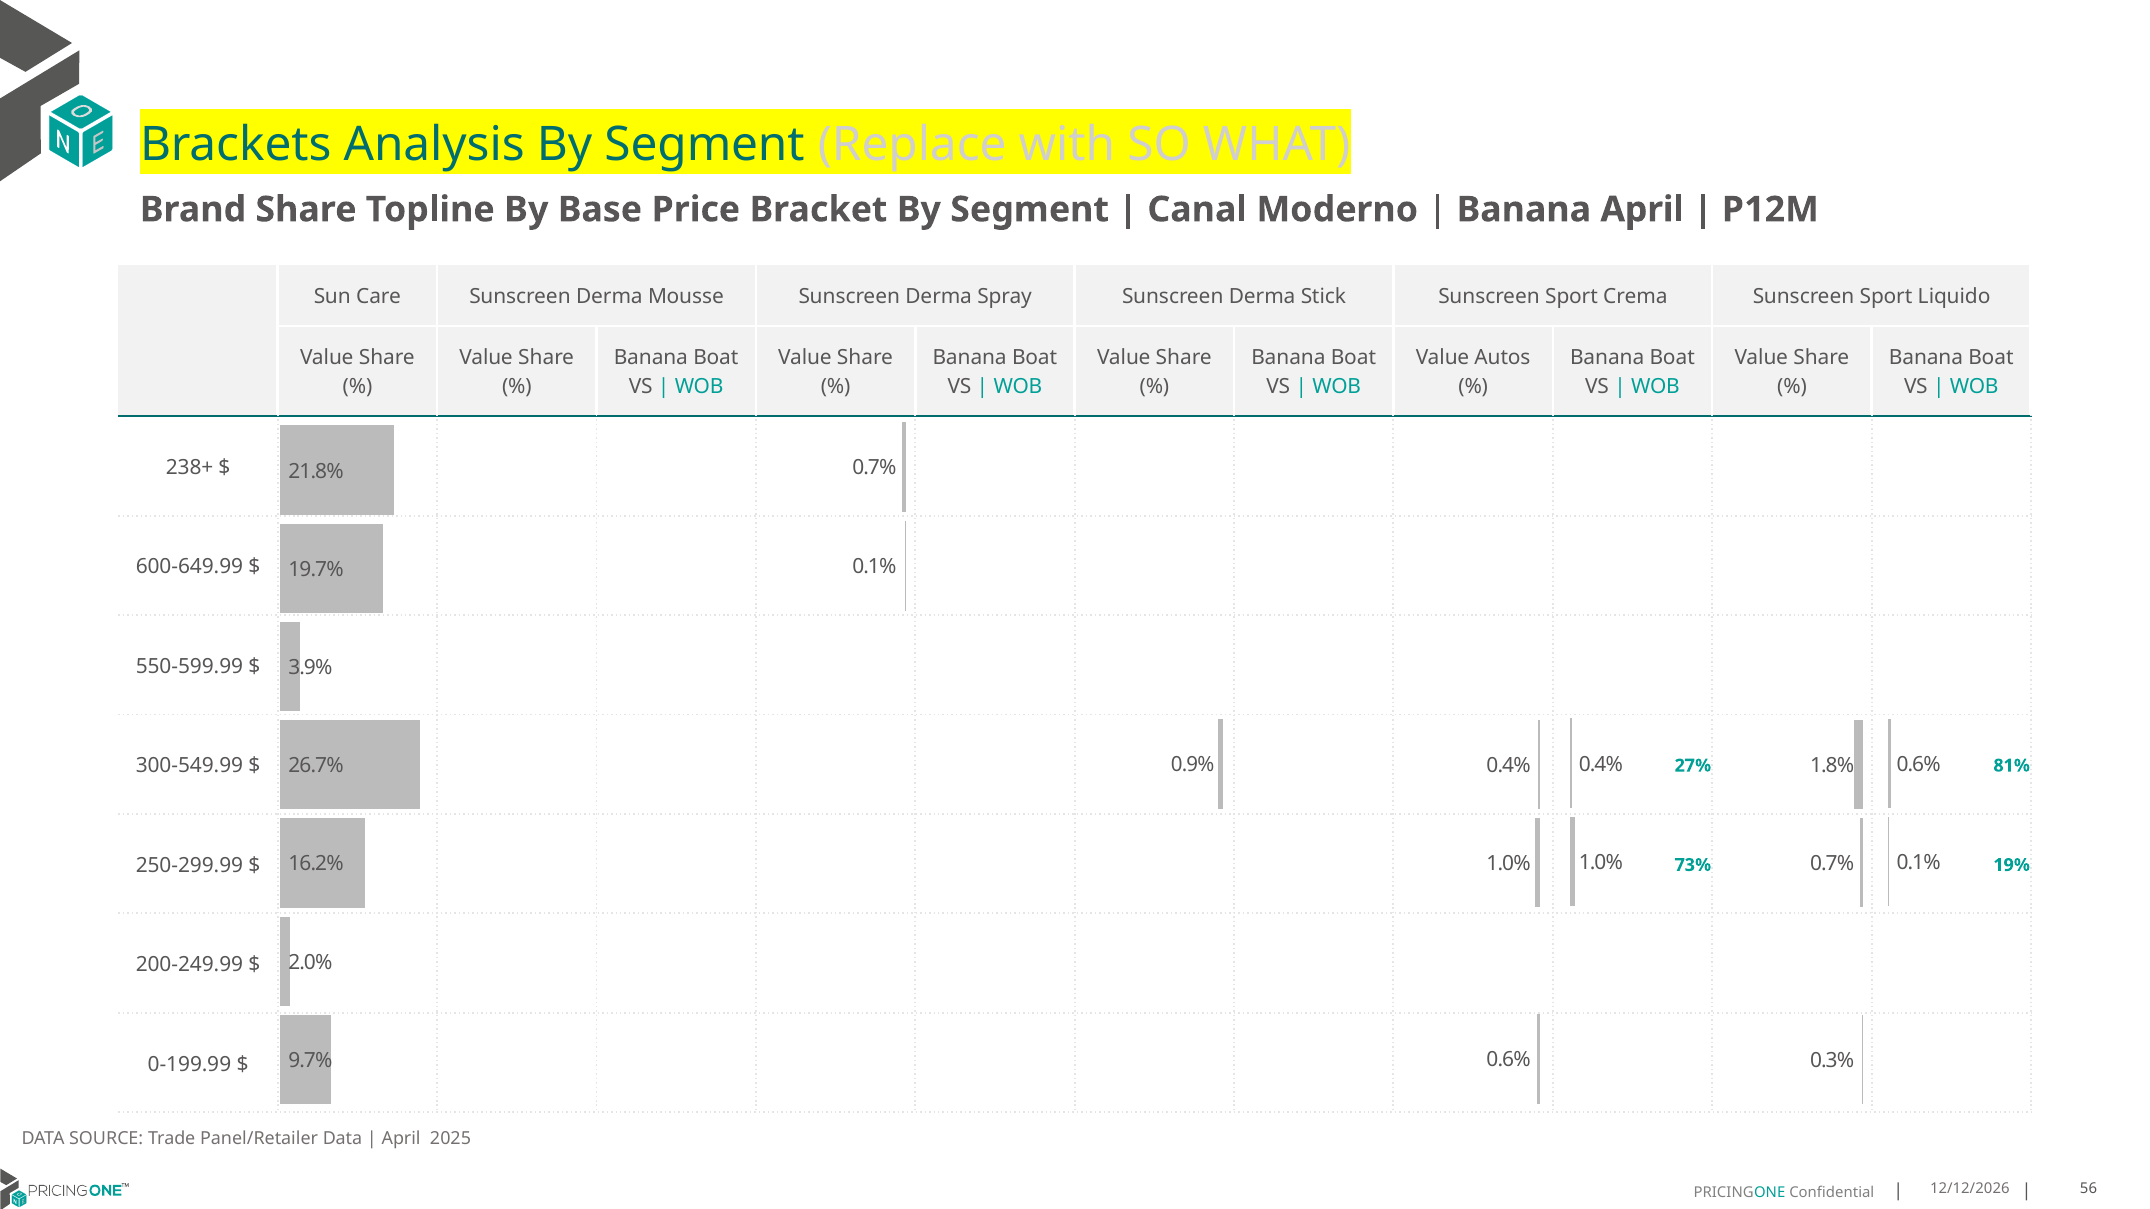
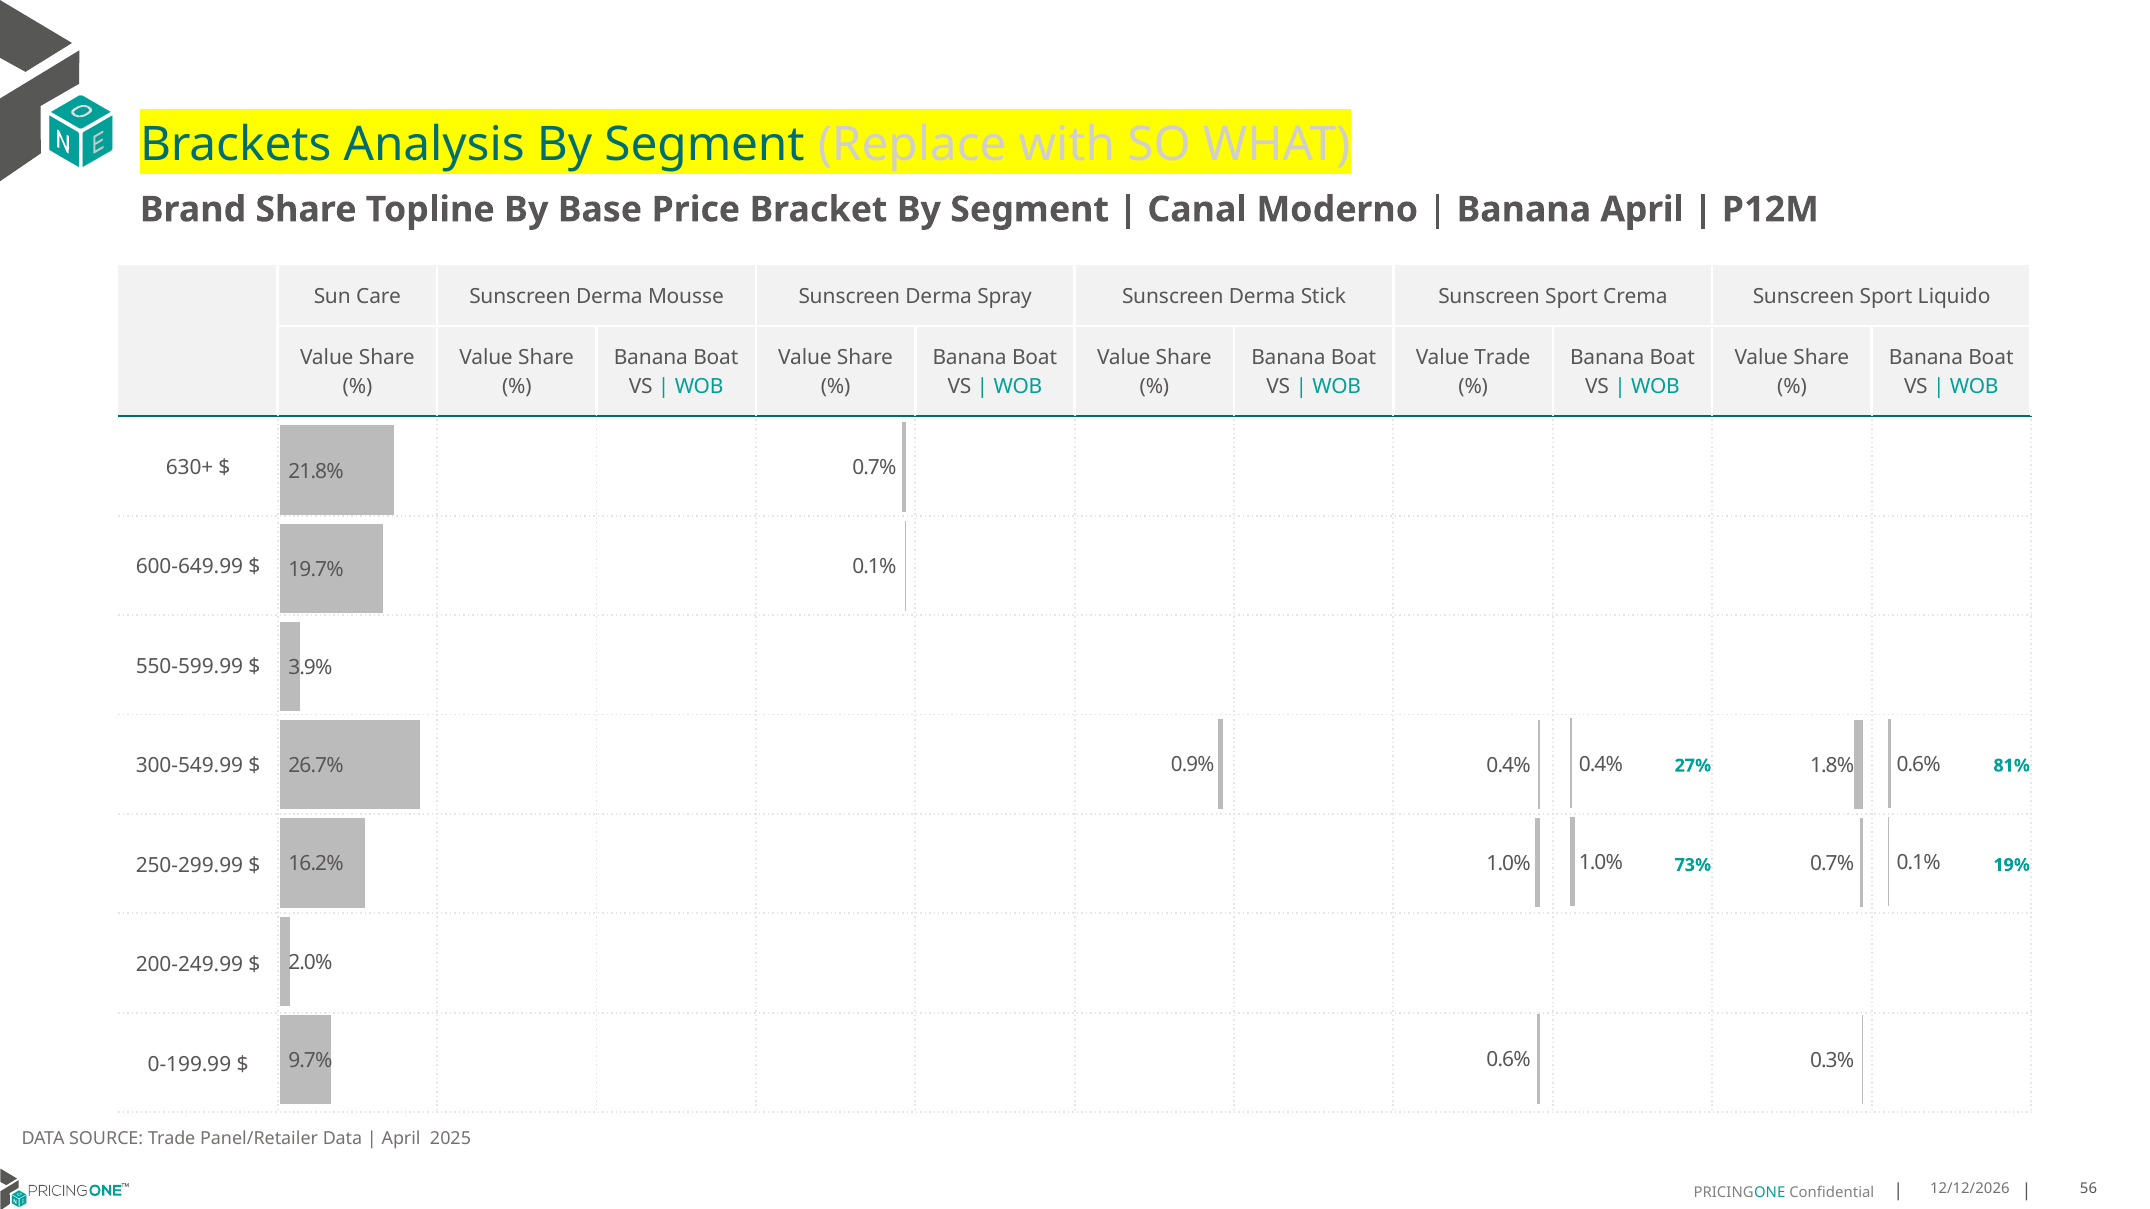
Value Autos: Autos -> Trade (1502, 358)
238+: 238+ -> 630+ (190, 468)
